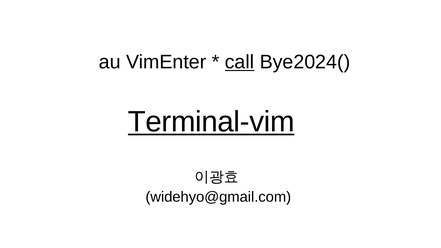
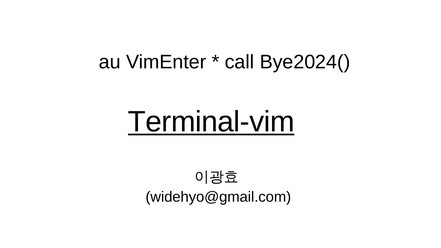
call underline: present -> none (240, 62)
